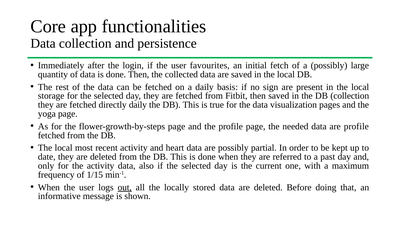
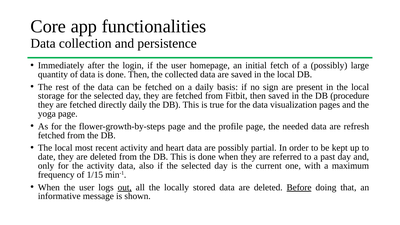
favourites: favourites -> homepage (210, 65)
DB collection: collection -> procedure (350, 96)
are profile: profile -> refresh (356, 126)
Before underline: none -> present (299, 187)
